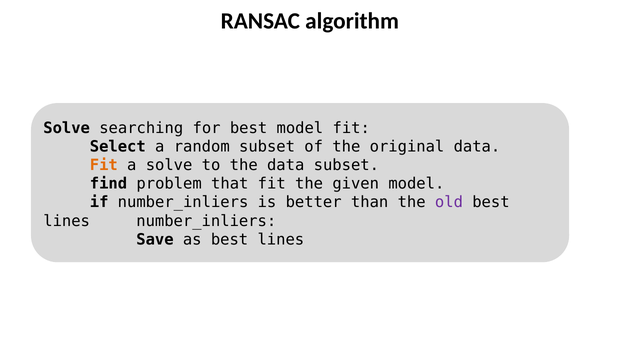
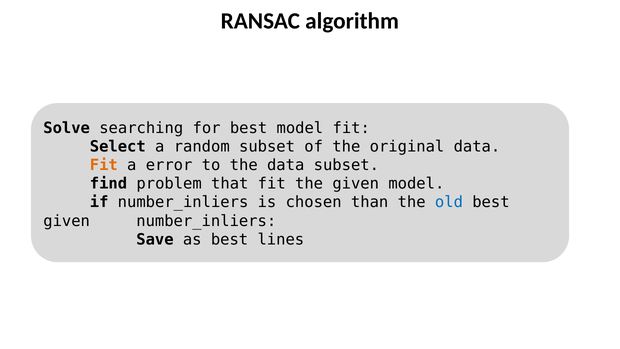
a solve: solve -> error (169, 165)
better: better -> chosen (314, 202)
old colour: purple -> blue (449, 202)
lines: lines -> given (67, 221)
